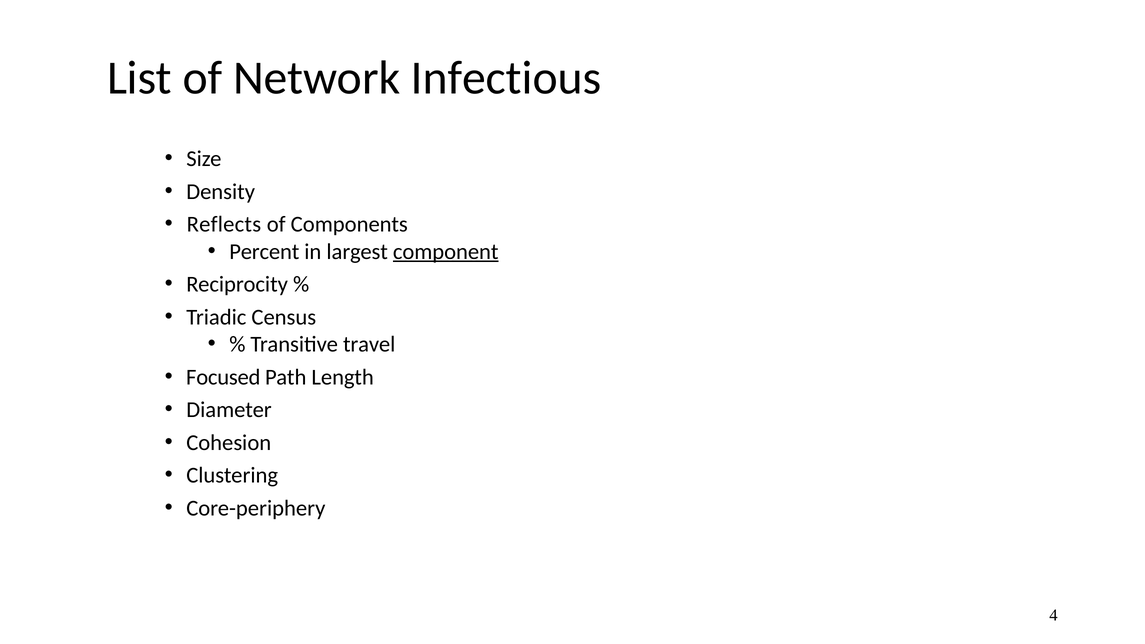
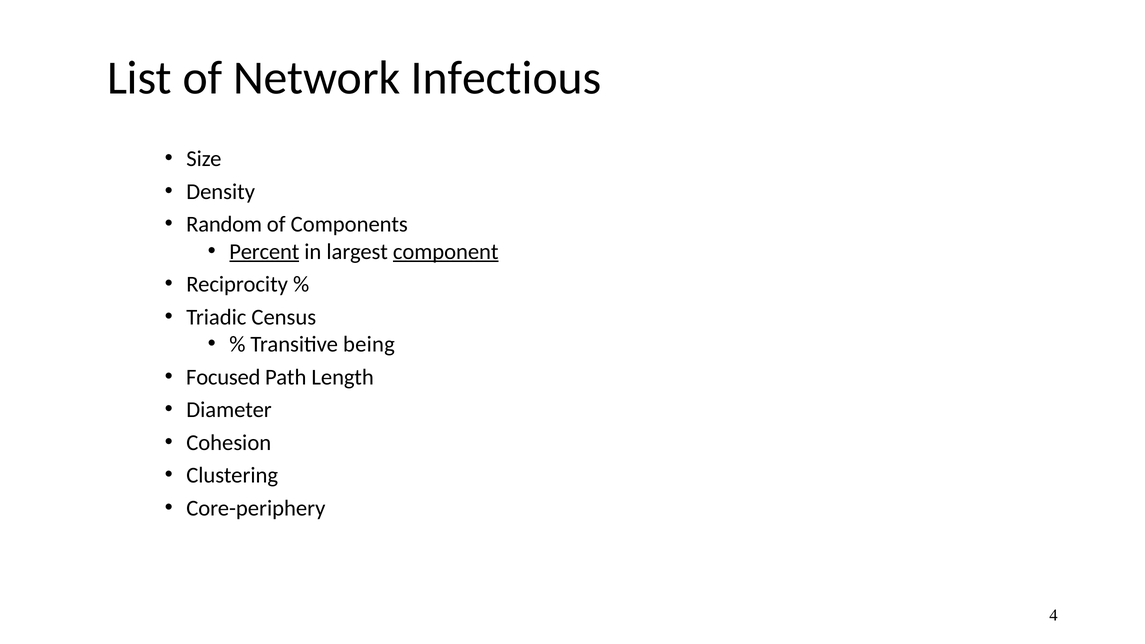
Reflects: Reflects -> Random (224, 224)
Percent underline: none -> present (264, 252)
travel: travel -> being (369, 345)
